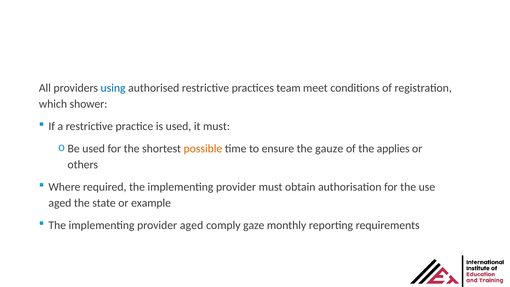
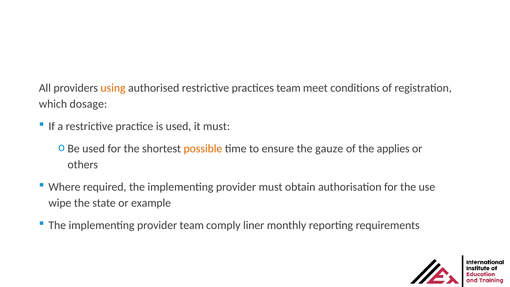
using colour: blue -> orange (113, 88)
shower: shower -> dosage (88, 104)
aged: aged -> wipe (60, 203)
provider aged: aged -> team (192, 225)
gaze: gaze -> liner (254, 225)
